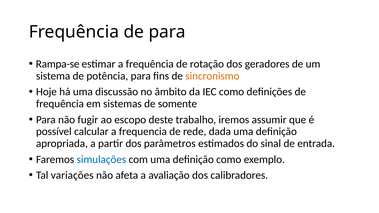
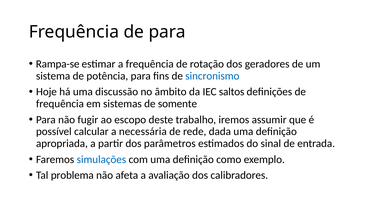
sincronismo colour: orange -> blue (212, 76)
IEC como: como -> saltos (232, 92)
frequencia: frequencia -> necessária (143, 132)
variações: variações -> problema (72, 175)
